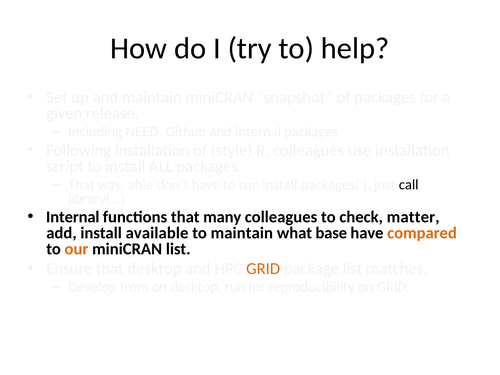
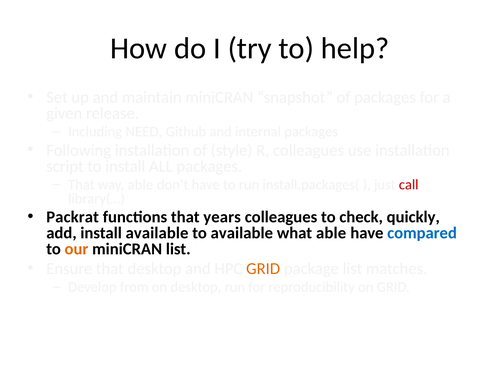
call colour: black -> red (409, 185)
Internal: Internal -> Packrat (73, 217)
many: many -> years (222, 217)
matter: matter -> quickly (413, 217)
to maintain: maintain -> available (242, 233)
what base: base -> able (331, 233)
compared colour: orange -> blue (422, 233)
